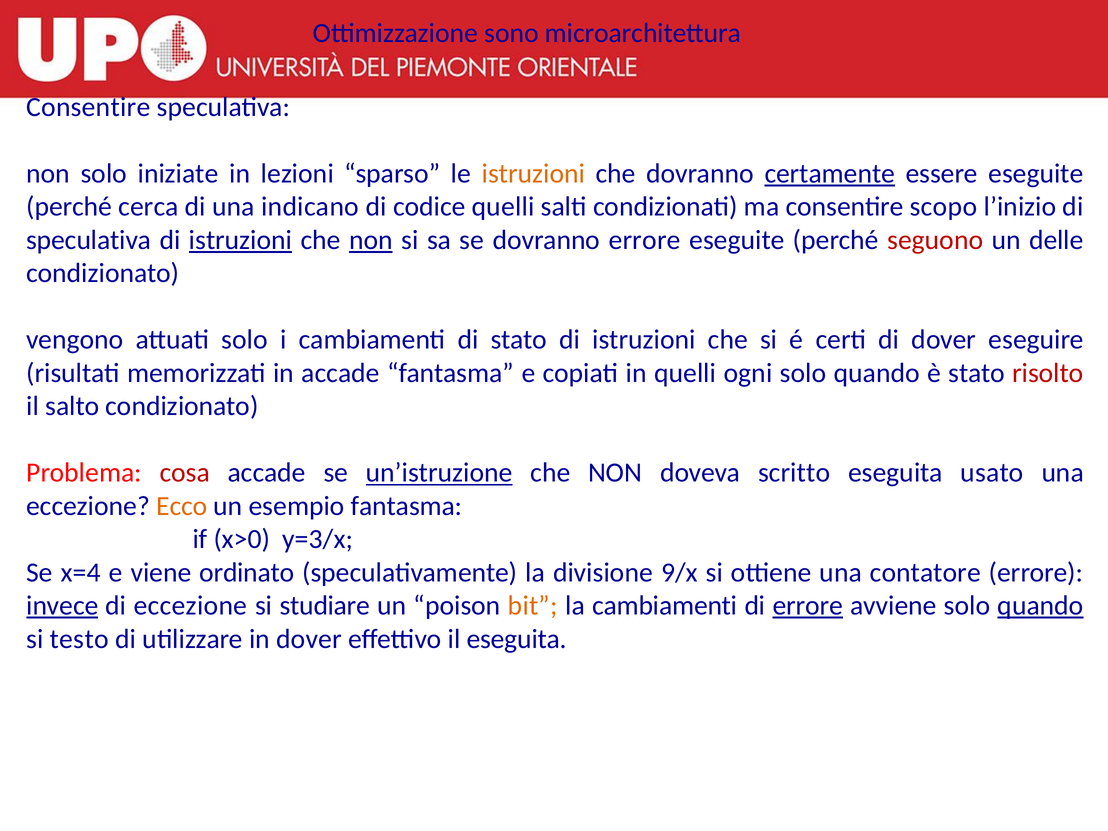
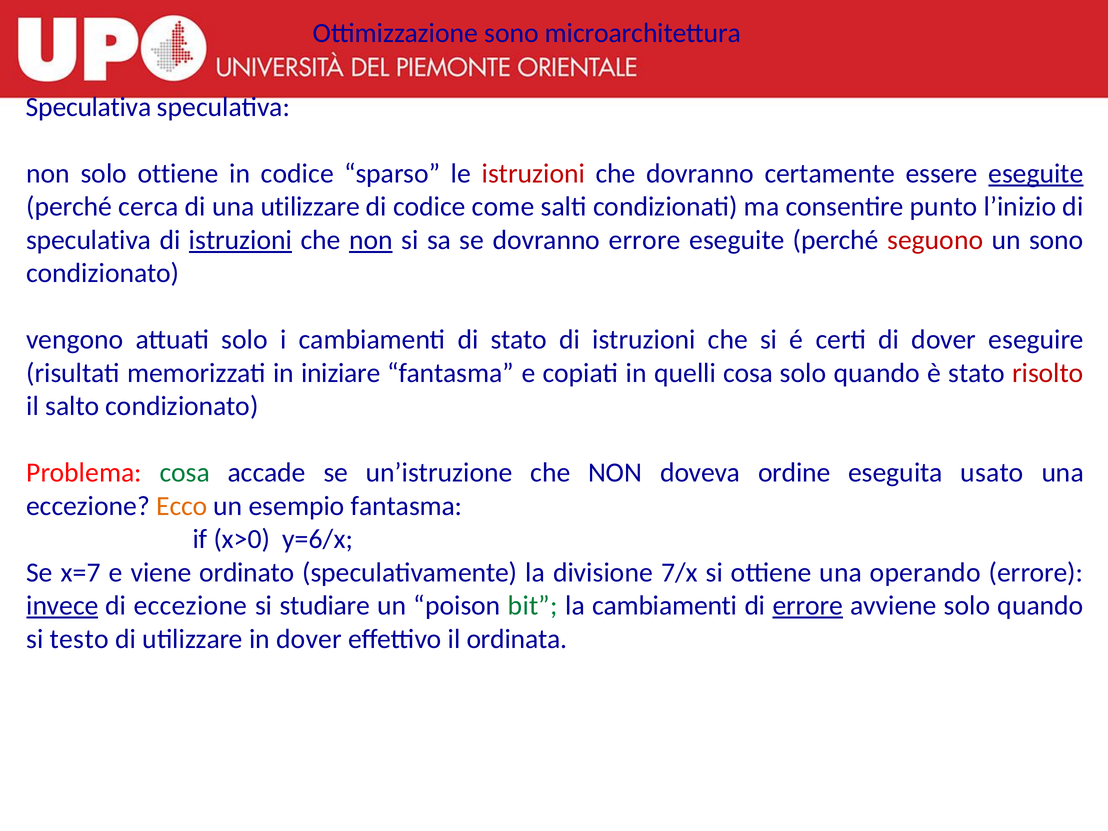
Consentire: Consentire -> Speculativa (89, 107)
solo iniziate: iniziate -> ottiene (178, 174)
in lezioni: lezioni -> codice (297, 174)
istruzioni colour: orange -> red (533, 174)
certamente underline: present -> none (830, 174)
eseguite underline: none -> present (1036, 174)
una indicano: indicano -> utilizzare (310, 207)
codice quelli: quelli -> come (503, 207)
scopo: scopo -> punto (944, 207)
un delle: delle -> sono (1056, 240)
in accade: accade -> iniziare (341, 373)
quelli ogni: ogni -> cosa (748, 373)
cosa colour: red -> green (185, 473)
un’istruzione underline: present -> none (439, 473)
scritto: scritto -> ordine (794, 473)
y=3/x: y=3/x -> y=6/x (318, 539)
x=4: x=4 -> x=7 (81, 572)
9/x: 9/x -> 7/x (679, 572)
contatore: contatore -> operando (925, 572)
bit colour: orange -> green (533, 606)
quando underline: present -> none (1041, 606)
il eseguita: eseguita -> ordinata (517, 639)
